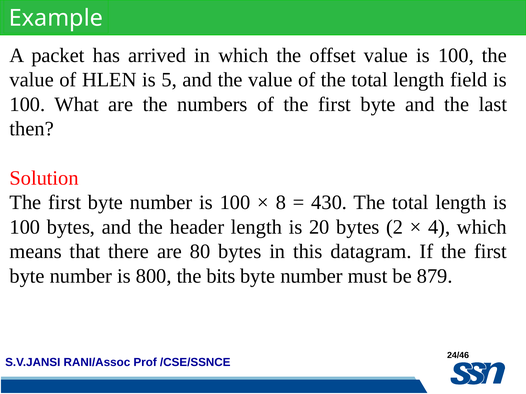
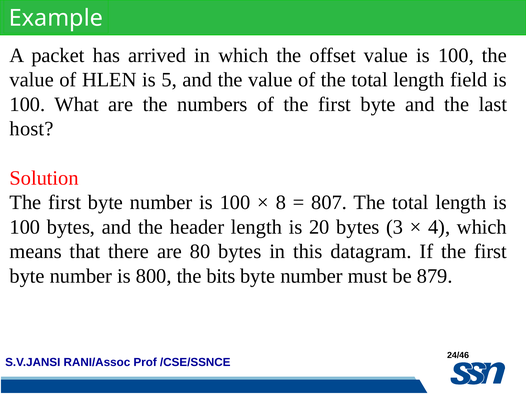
then: then -> host (32, 129)
430: 430 -> 807 (329, 203)
2: 2 -> 3 (395, 227)
